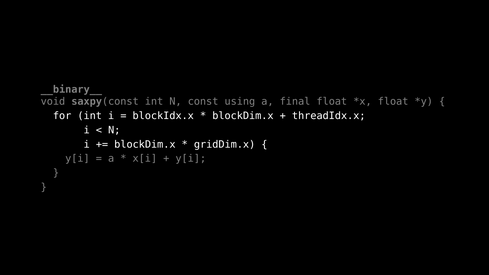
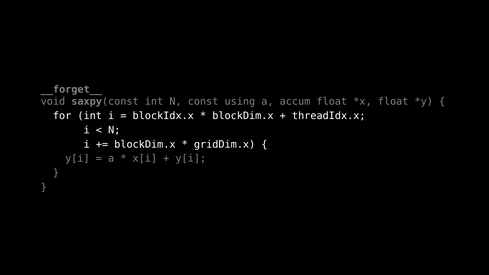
__binary__: __binary__ -> __forget__ (71, 89)
final: final -> accum (295, 102)
